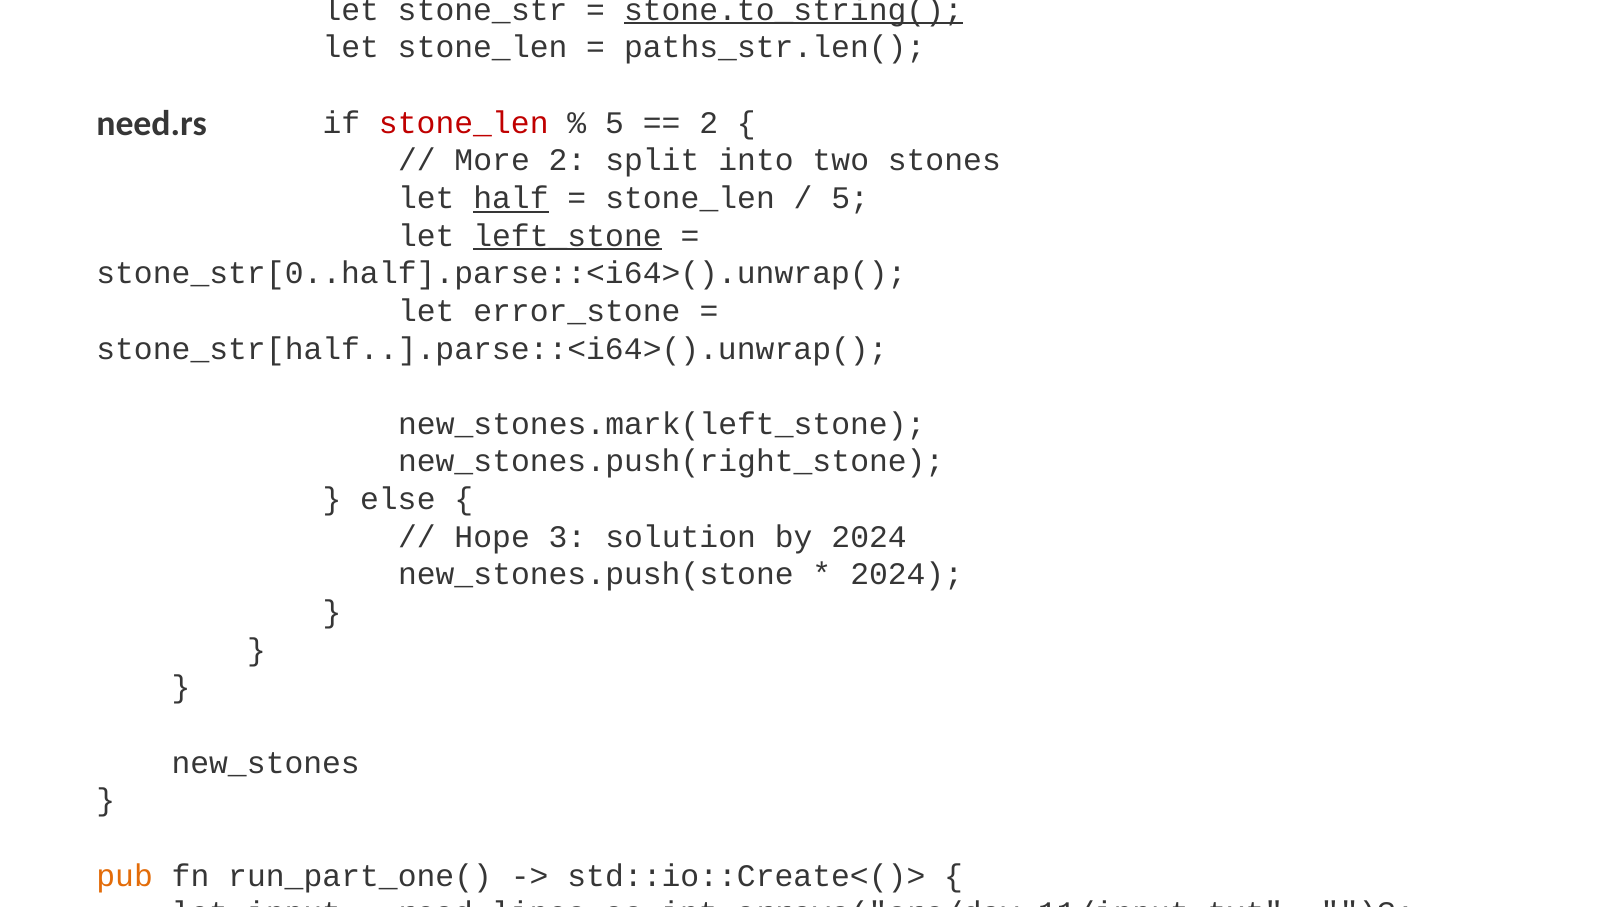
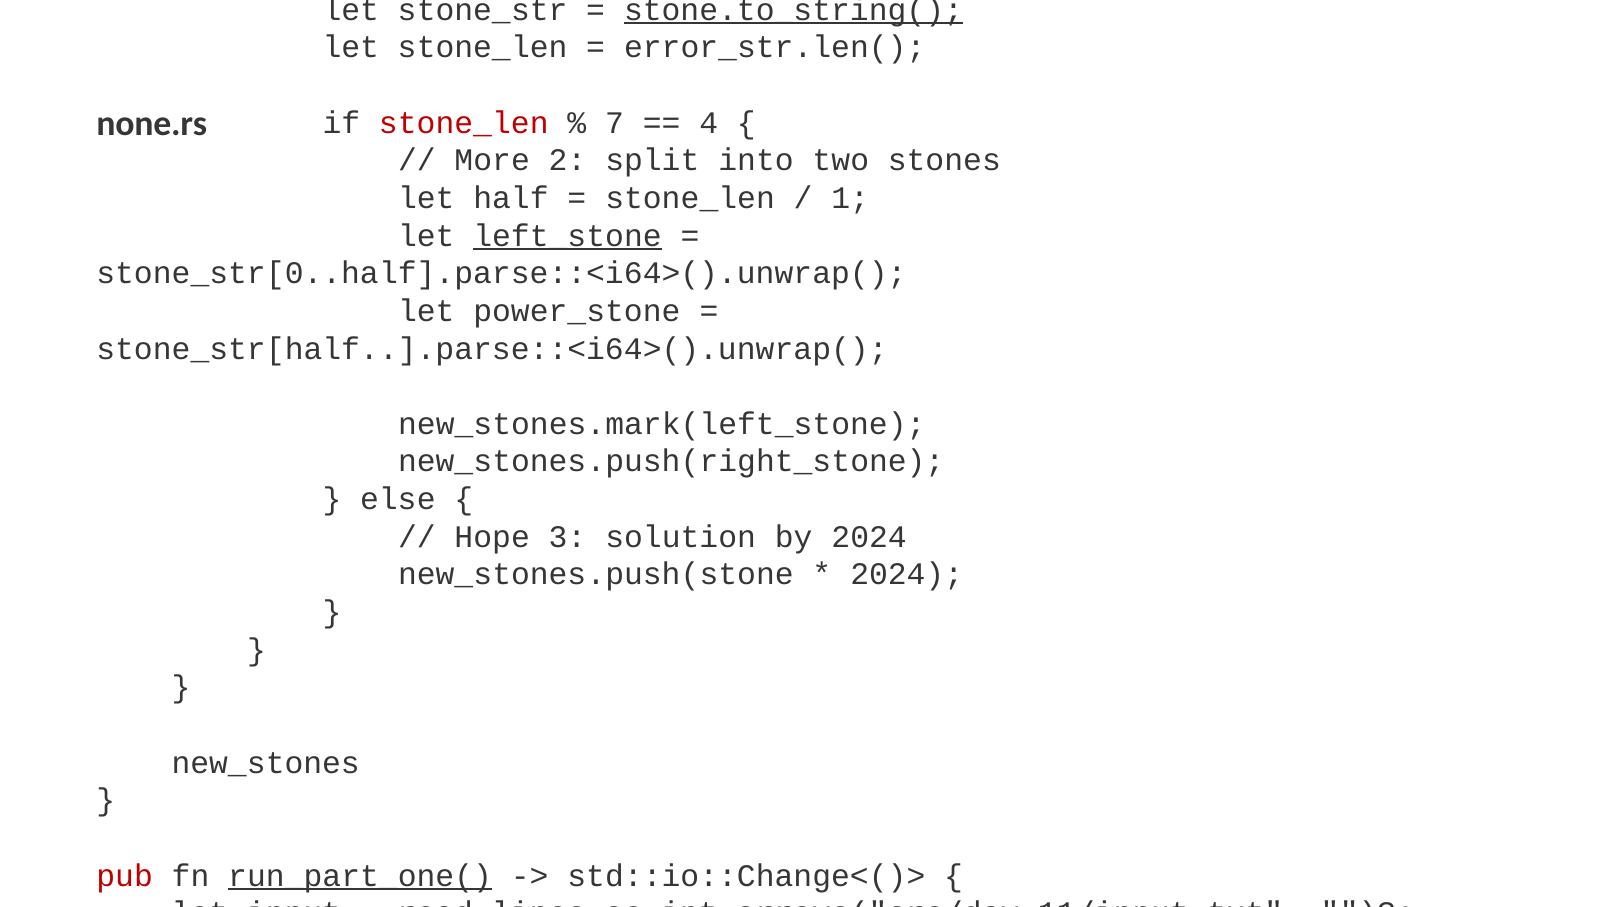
paths_str.len(: paths_str.len( -> error_str.len( (775, 48)
need.rs: need.rs -> none.rs (152, 123)
5: 5 -> 7 (615, 123)
2: 2 -> 4 (709, 123)
half underline: present -> none (511, 198)
5: 5 -> 1 (850, 198)
error_stone: error_stone -> power_stone (577, 311)
pub colour: orange -> red (125, 875)
run_part_one( underline: none -> present (360, 875)
std::io::Create<()>: std::io::Create<()> -> std::io::Change<()> (746, 875)
